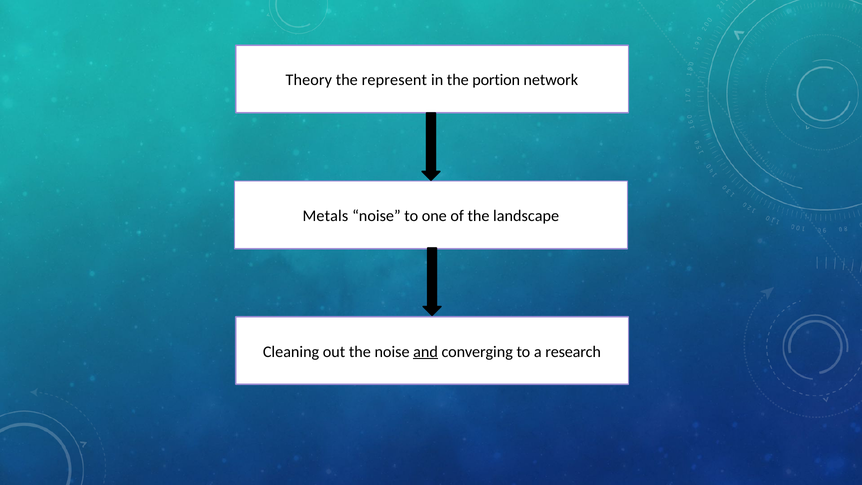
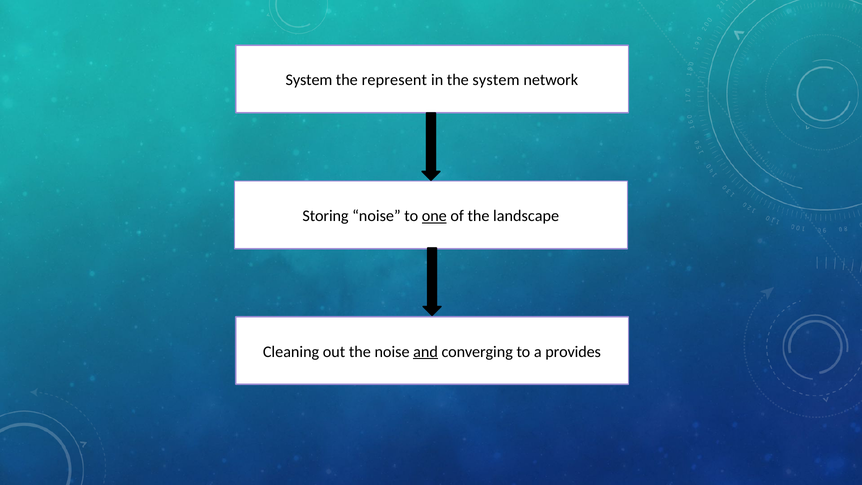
Theory: Theory -> System (309, 80)
the portion: portion -> system (496, 80)
Metals: Metals -> Storing (326, 216)
one underline: none -> present (434, 216)
research: research -> provides (573, 352)
